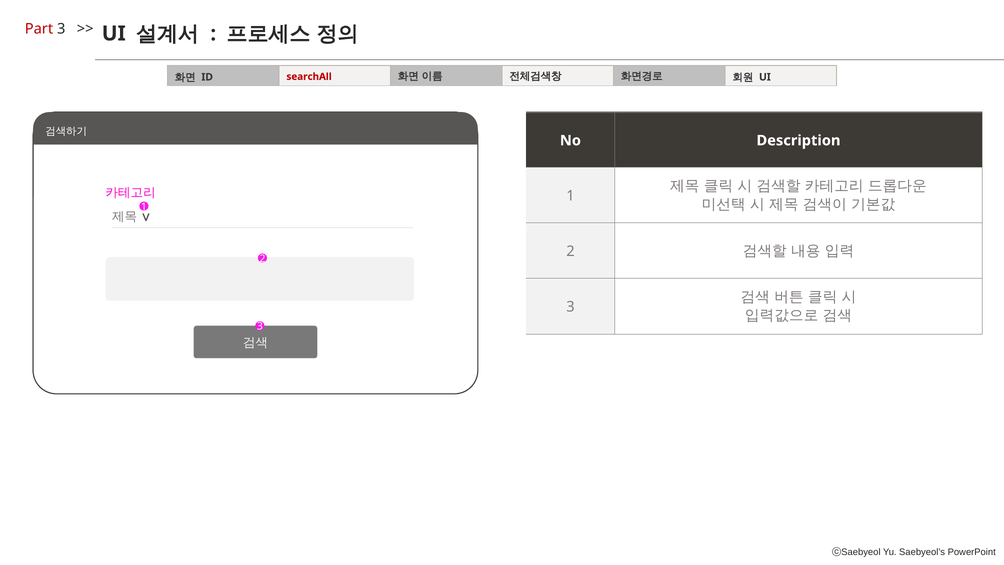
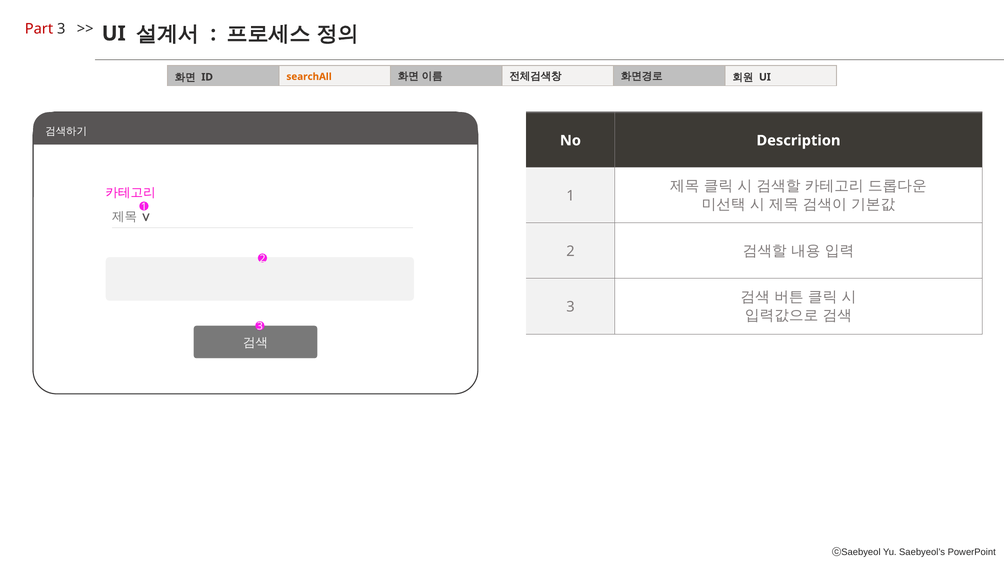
searchAll colour: red -> orange (309, 77)
